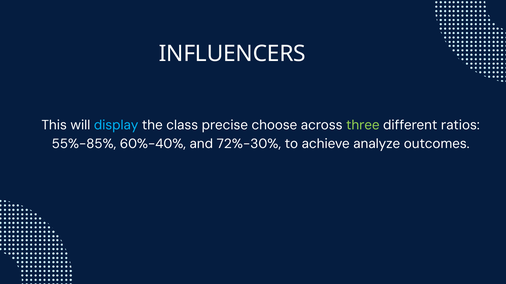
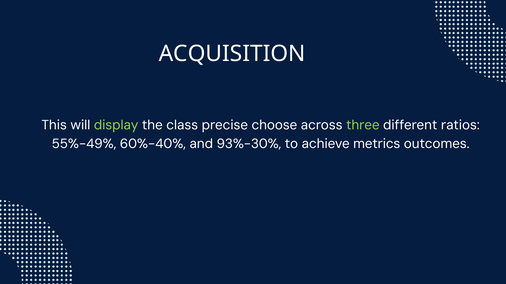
INFLUENCERS: INFLUENCERS -> ACQUISITION (232, 54)
display colour: light blue -> light green (116, 125)
55%-85%: 55%-85% -> 55%-49% (84, 144)
72%-30%: 72%-30% -> 93%-30% (249, 144)
analyze: analyze -> metrics (377, 144)
